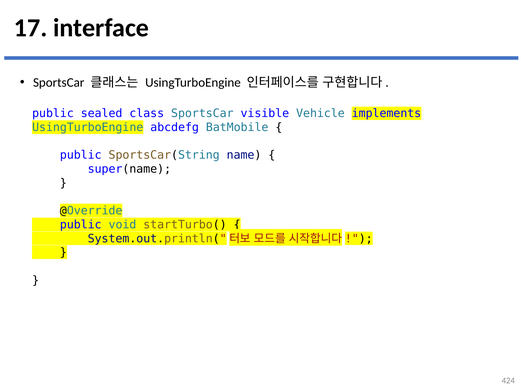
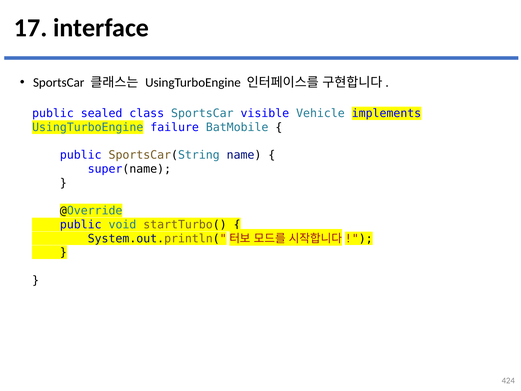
abcdefg: abcdefg -> failure (175, 127)
